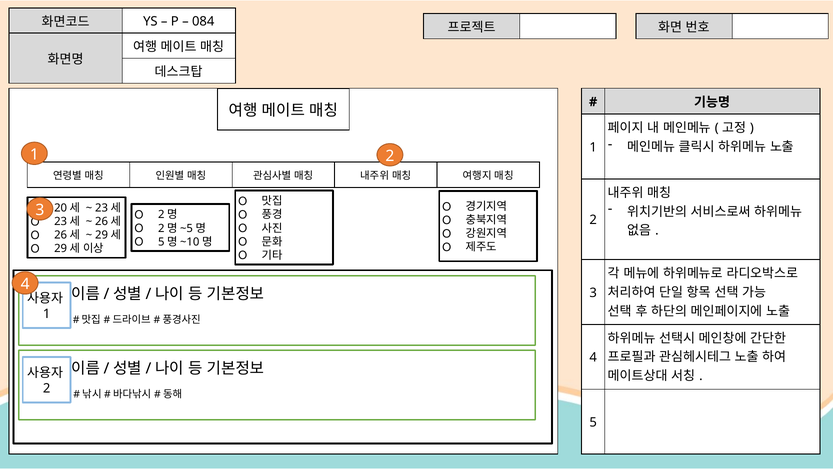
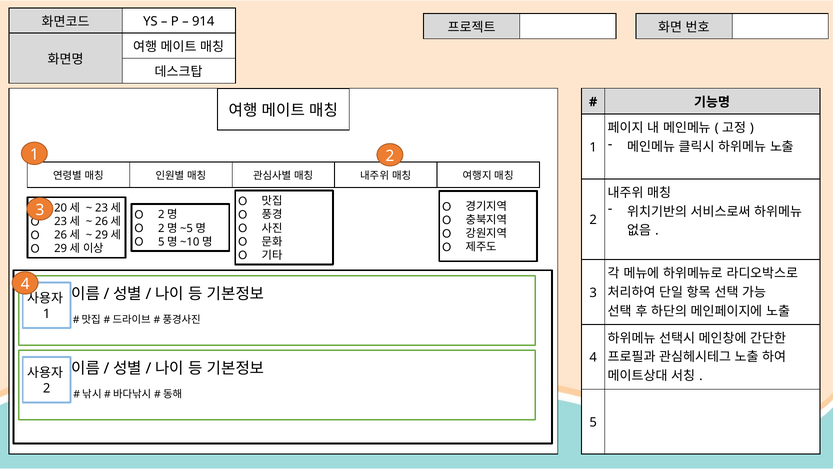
084: 084 -> 914 (203, 21)
